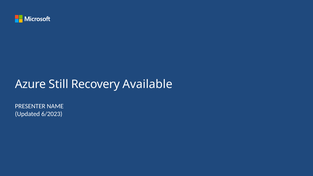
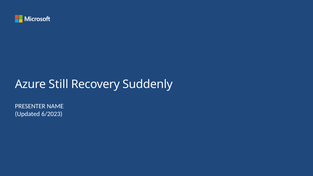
Available: Available -> Suddenly (148, 84)
